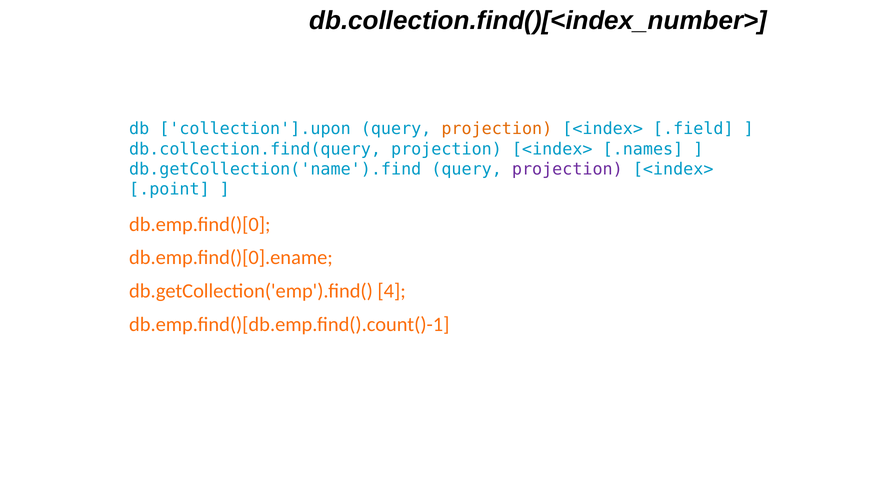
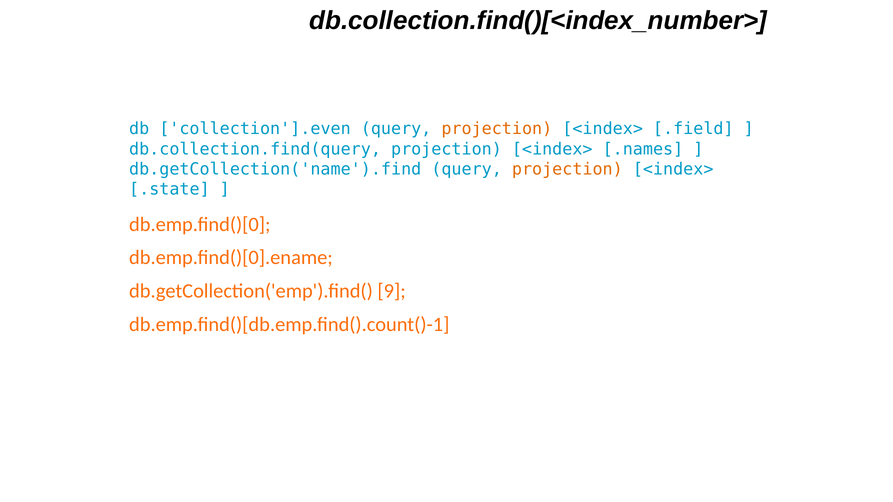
collection'].upon: collection'].upon -> collection'].even (255, 129)
projection colour: purple -> orange (567, 169)
.point: .point -> .state (169, 189)
4: 4 -> 9 (392, 291)
